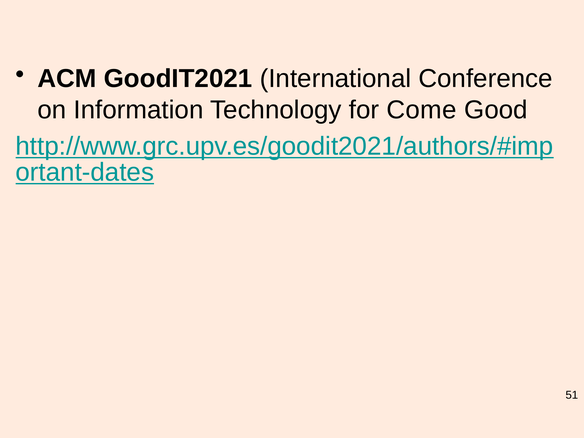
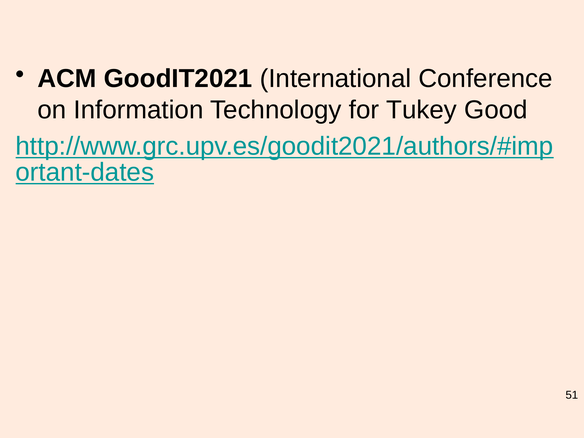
Come: Come -> Tukey (422, 110)
